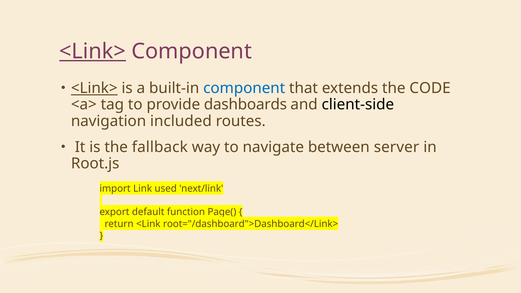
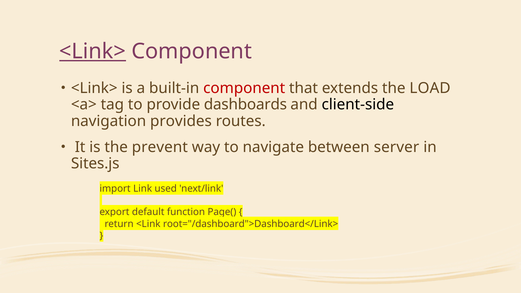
<Link> underline: present -> none (94, 88)
component colour: blue -> red (244, 88)
CODE: CODE -> LOAD (430, 88)
included: included -> provides (181, 121)
fallback: fallback -> prevent (160, 147)
Root.js: Root.js -> Sites.js (95, 164)
